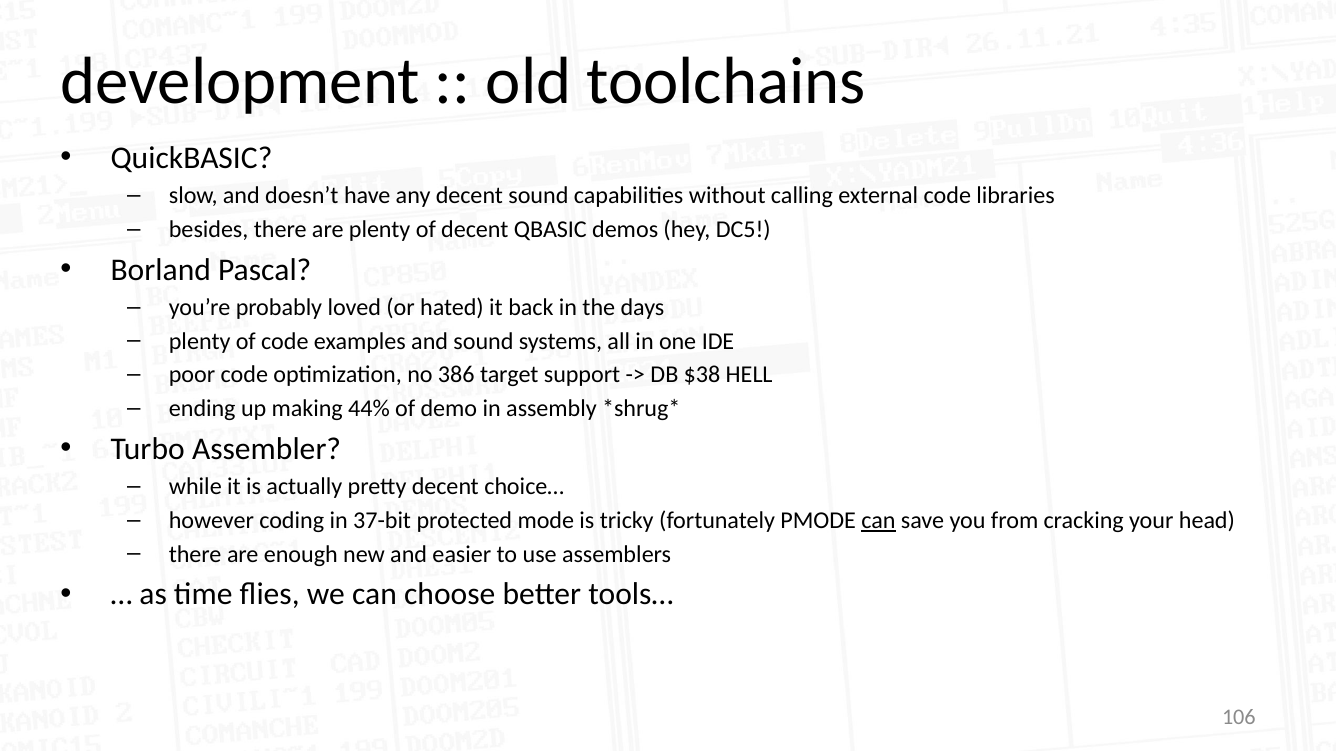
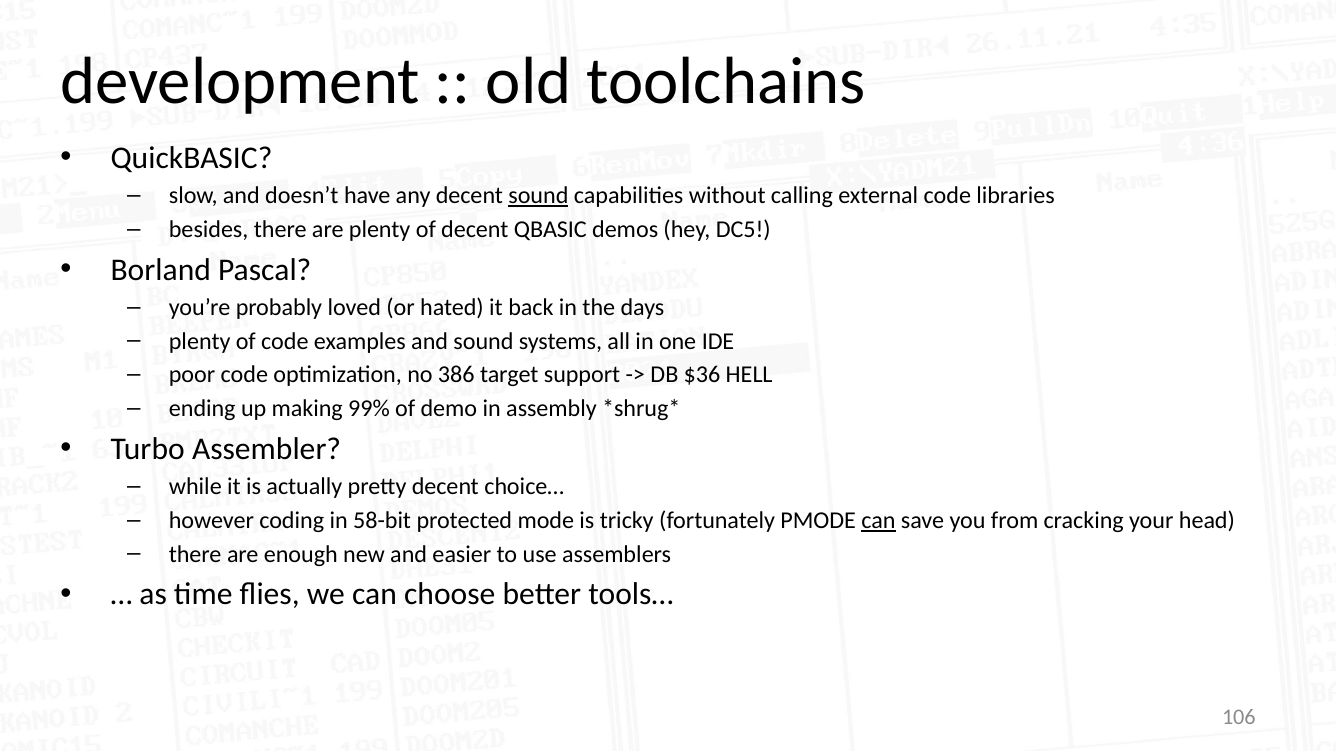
sound underline: none -> present (538, 196)
$38: $38 -> $36 (702, 375)
44%: 44% -> 99% (369, 409)
37-bit: 37-bit -> 58-bit (382, 521)
